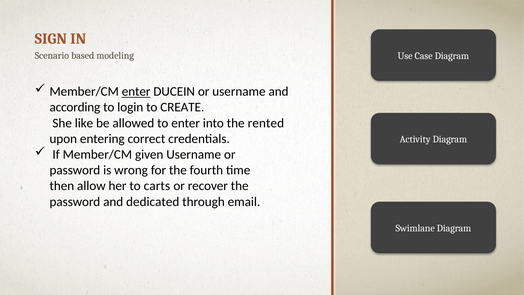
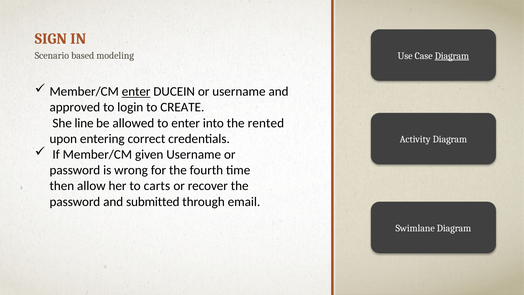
Diagram underline: none -> present (452, 56)
according: according -> approved (75, 107)
like: like -> line (84, 123)
dedicated: dedicated -> submitted (153, 202)
